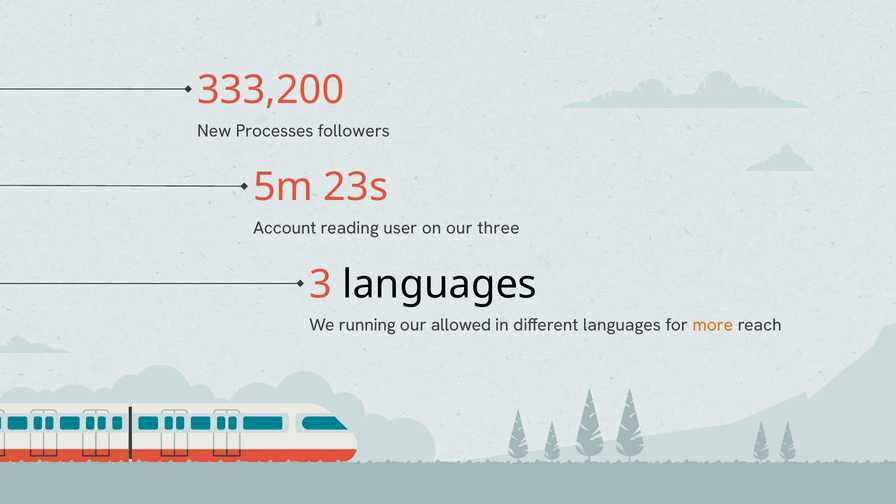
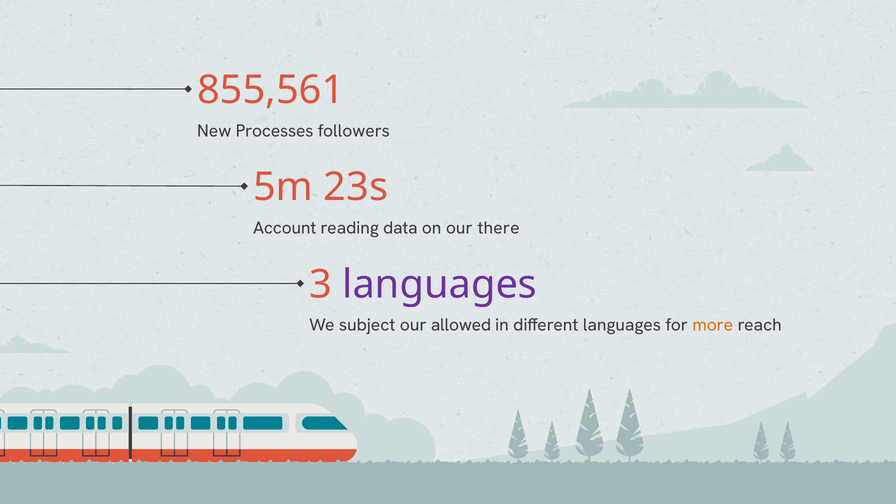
333,200: 333,200 -> 855,561 (271, 90)
user: user -> data (400, 228)
three: three -> there (498, 228)
languages colour: black -> purple (440, 284)
running: running -> subject (367, 325)
